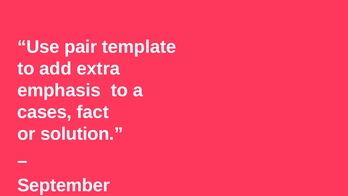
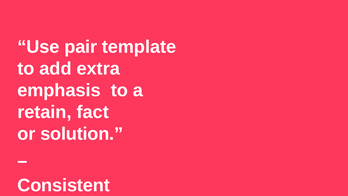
cases: cases -> retain (44, 112)
September: September -> Consistent (64, 185)
